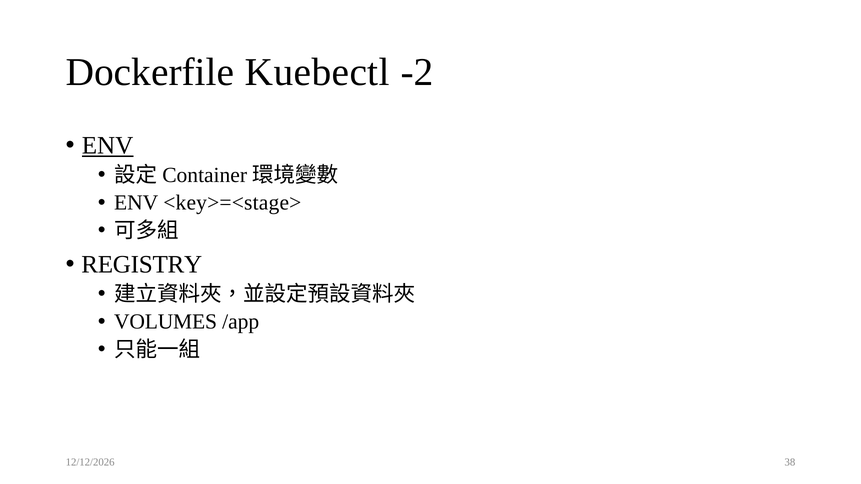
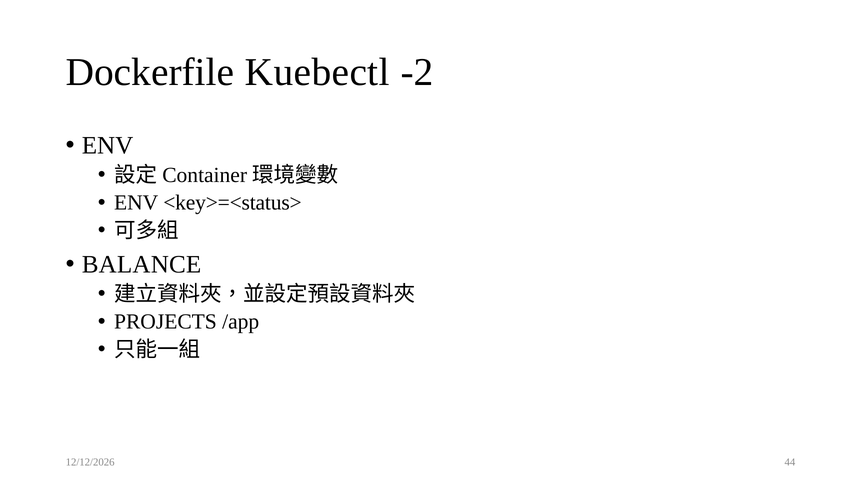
ENV underline: present -> none (108, 146)
<key>=<stage>: <key>=<stage> -> <key>=<status> (232, 203)
REGISTRY: REGISTRY -> BALANCE (142, 265)
VOLUMES: VOLUMES -> PROJECTS (165, 322)
38: 38 -> 44 (790, 463)
